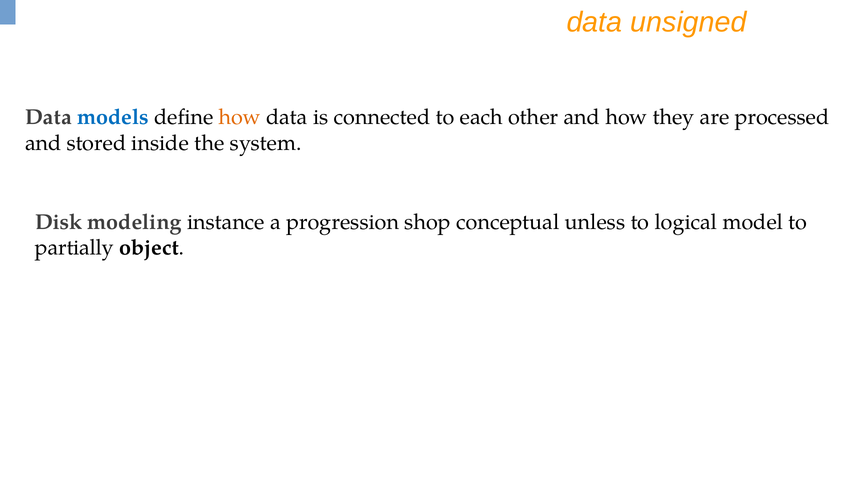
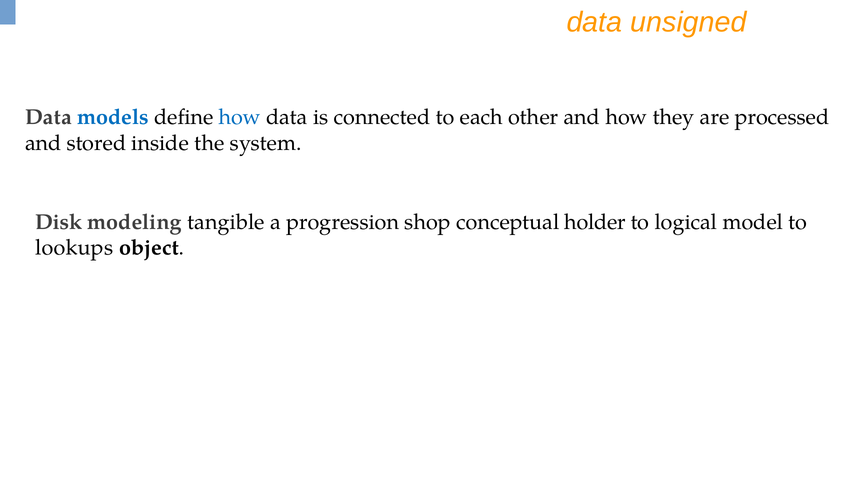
how colour: orange -> blue (240, 117)
instance: instance -> tangible (226, 222)
unless: unless -> holder (595, 222)
partially: partially -> lookups (74, 248)
